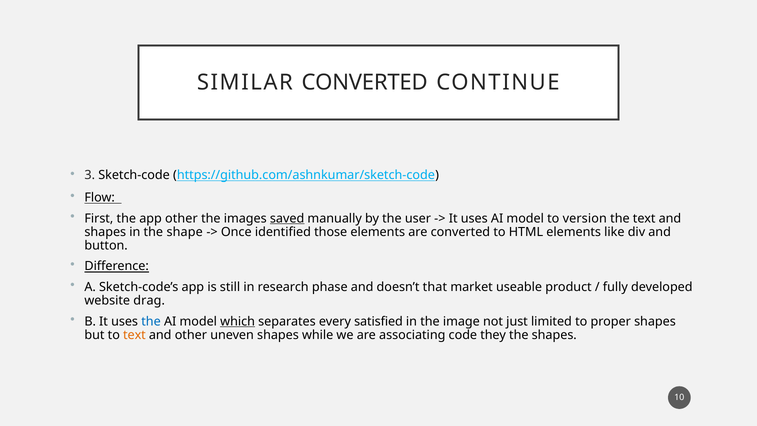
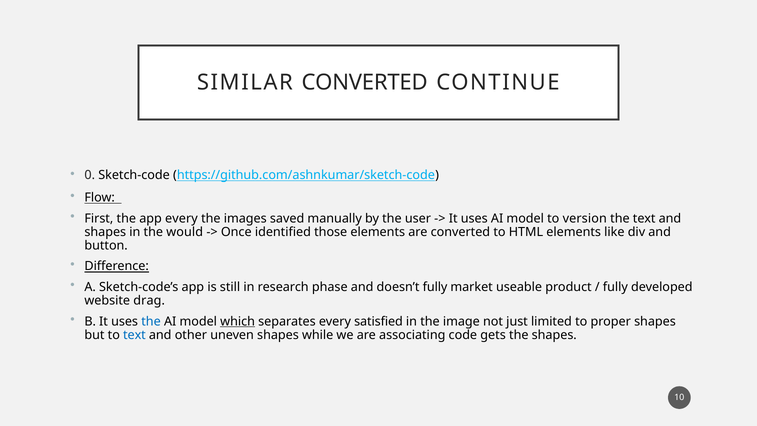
3: 3 -> 0 (90, 175)
app other: other -> every (181, 218)
saved underline: present -> none (287, 218)
shape: shape -> would (185, 232)
doesn’t that: that -> fully (435, 287)
text colour: orange -> blue (134, 335)
they: they -> gets (493, 335)
